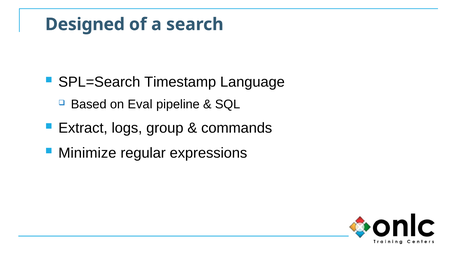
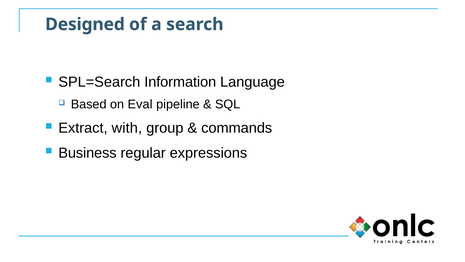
Timestamp: Timestamp -> Information (180, 82)
logs: logs -> with (127, 128)
Minimize: Minimize -> Business (87, 153)
